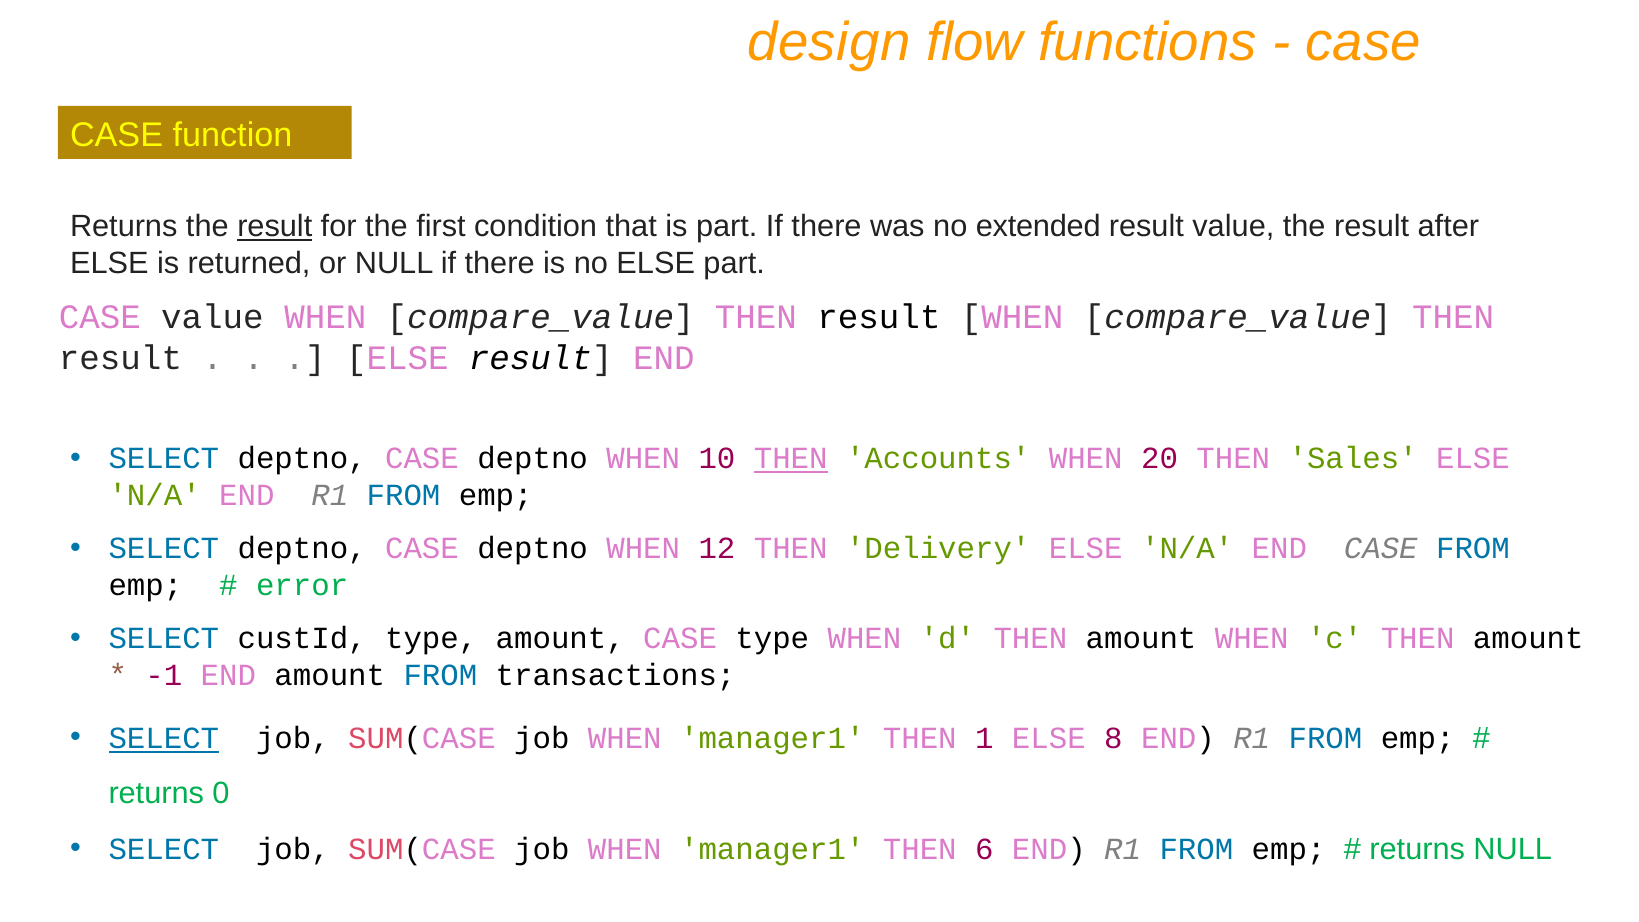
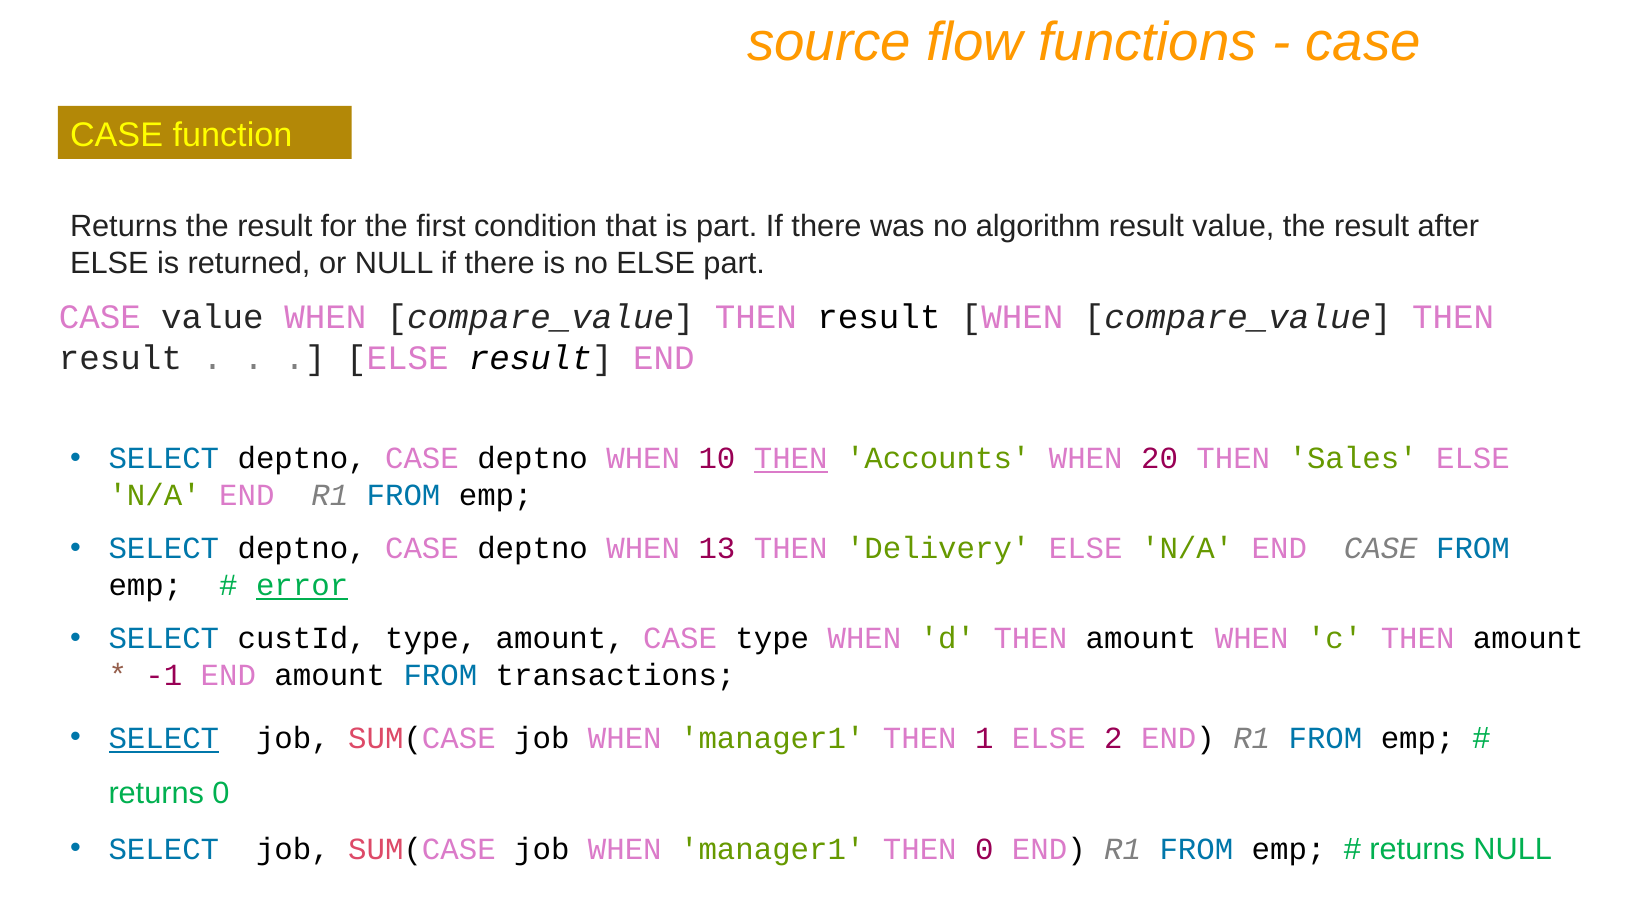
design: design -> source (829, 43)
result underline: present -> none (275, 226)
extended: extended -> algorithm (1038, 226)
12: 12 -> 13 (717, 549)
error underline: none -> present (302, 586)
8: 8 -> 2 (1113, 738)
THEN 6: 6 -> 0 (984, 849)
